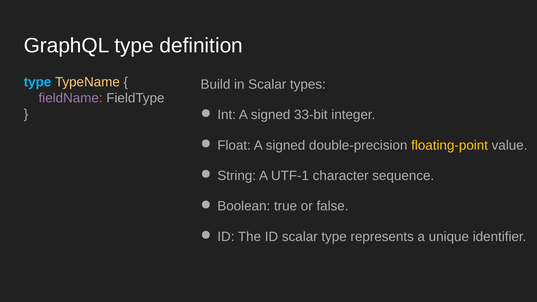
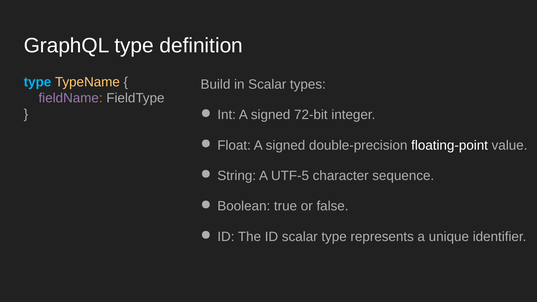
33‐bit: 33‐bit -> 72‐bit (311, 115)
floating-point colour: yellow -> white (450, 145)
UTF‐1: UTF‐1 -> UTF‐5 (290, 176)
